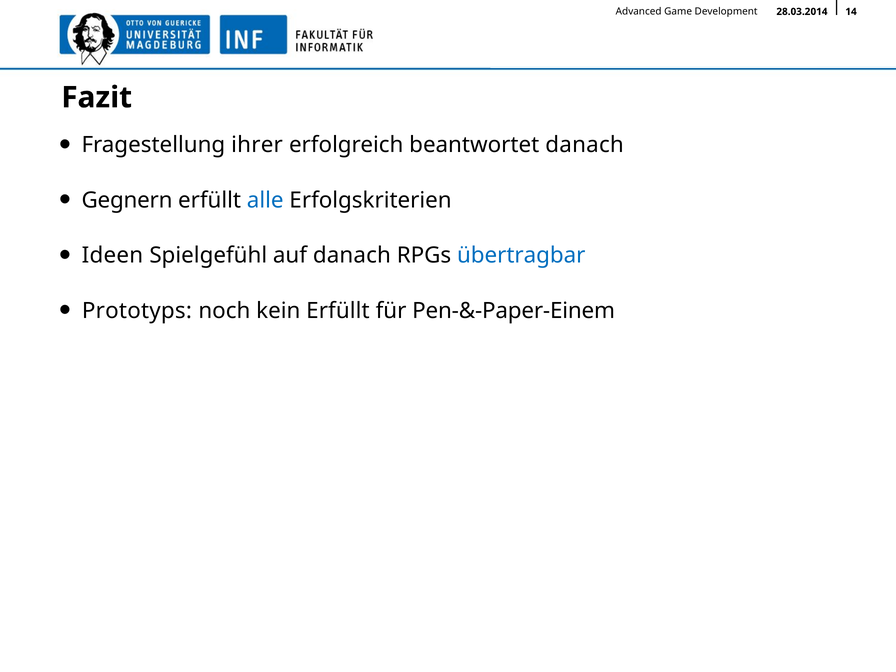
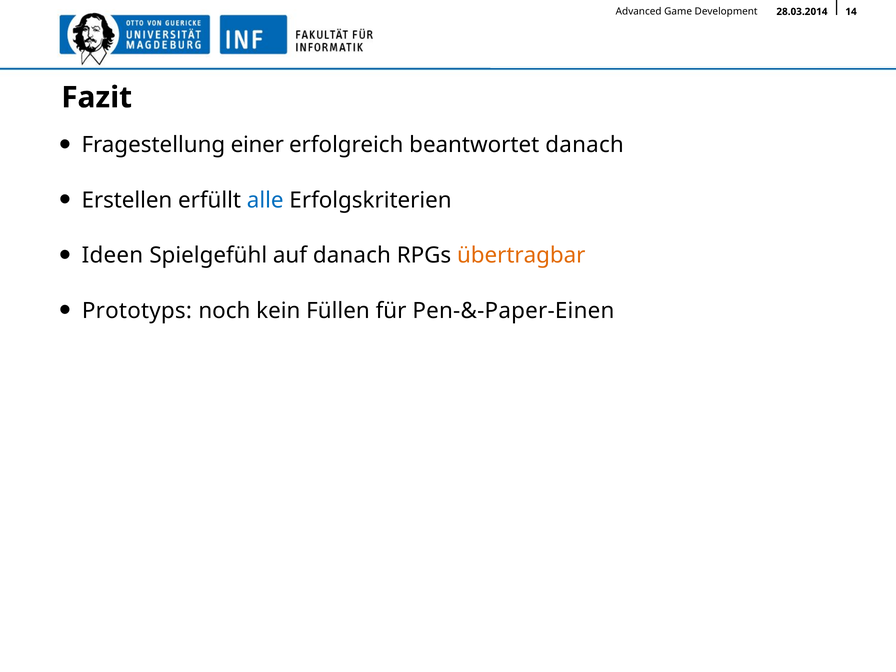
ihrer: ihrer -> einer (257, 145)
Gegnern: Gegnern -> Erstellen (127, 200)
übertragbar colour: blue -> orange (521, 255)
kein Erfüllt: Erfüllt -> Füllen (338, 311)
Pen-&-Paper-Einem: Pen-&-Paper-Einem -> Pen-&-Paper-Einen (513, 311)
